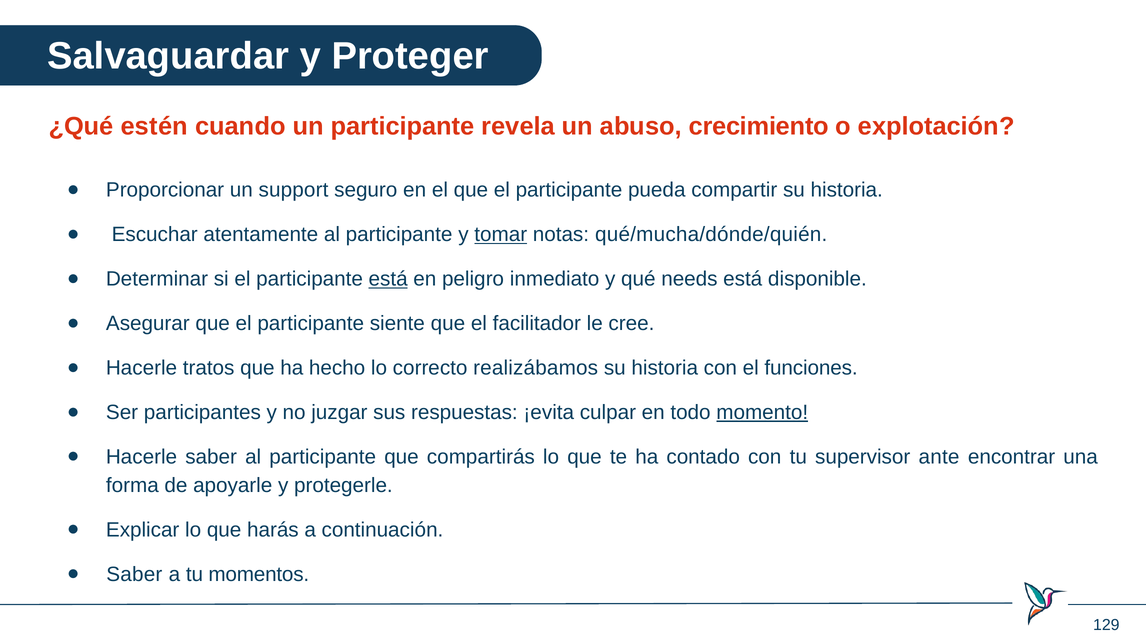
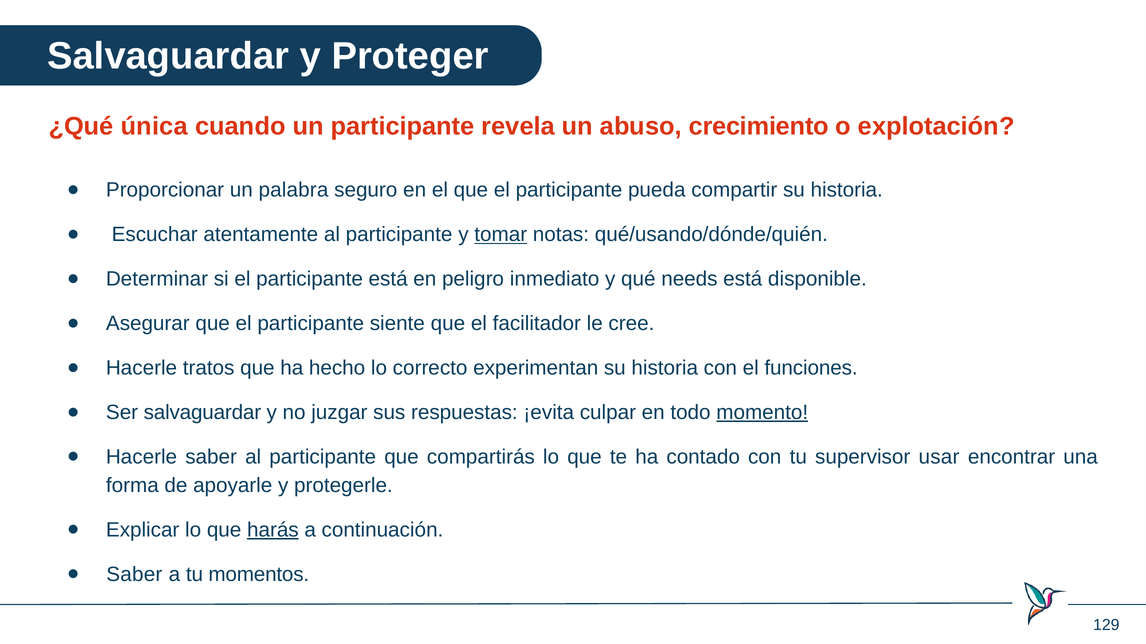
estén: estén -> única (154, 126)
support: support -> palabra (293, 190)
qué/mucha/dónde/quién: qué/mucha/dónde/quién -> qué/usando/dónde/quién (711, 235)
está underline: present -> none (388, 279)
realizábamos: realizábamos -> experimentan (536, 368)
Ser participantes: participantes -> salvaguardar (202, 413)
ante: ante -> usar (939, 457)
harás underline: none -> present (273, 530)
